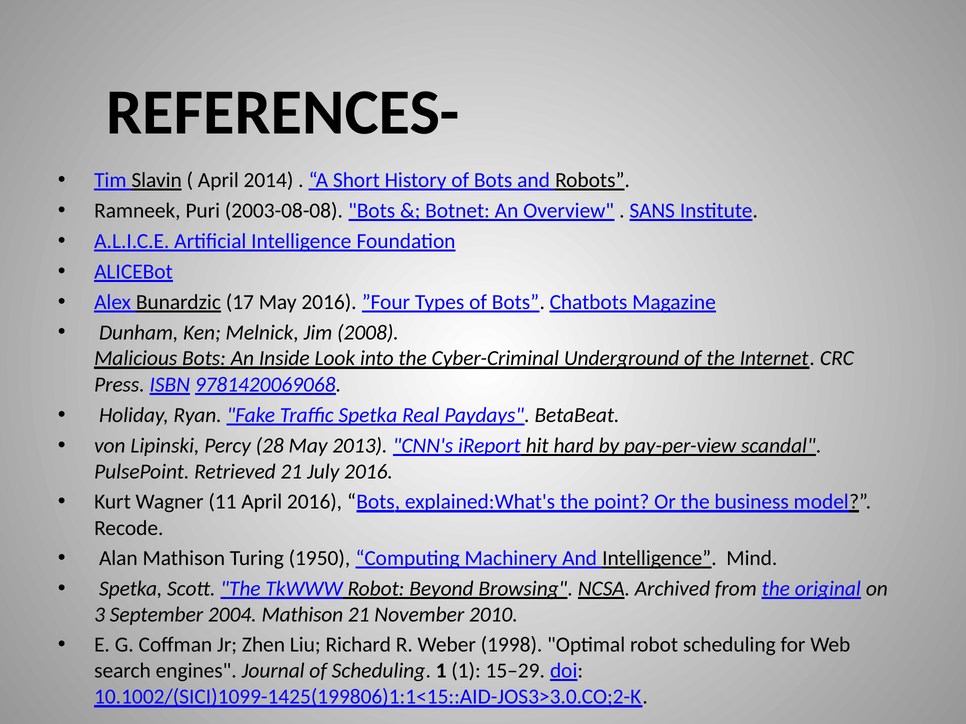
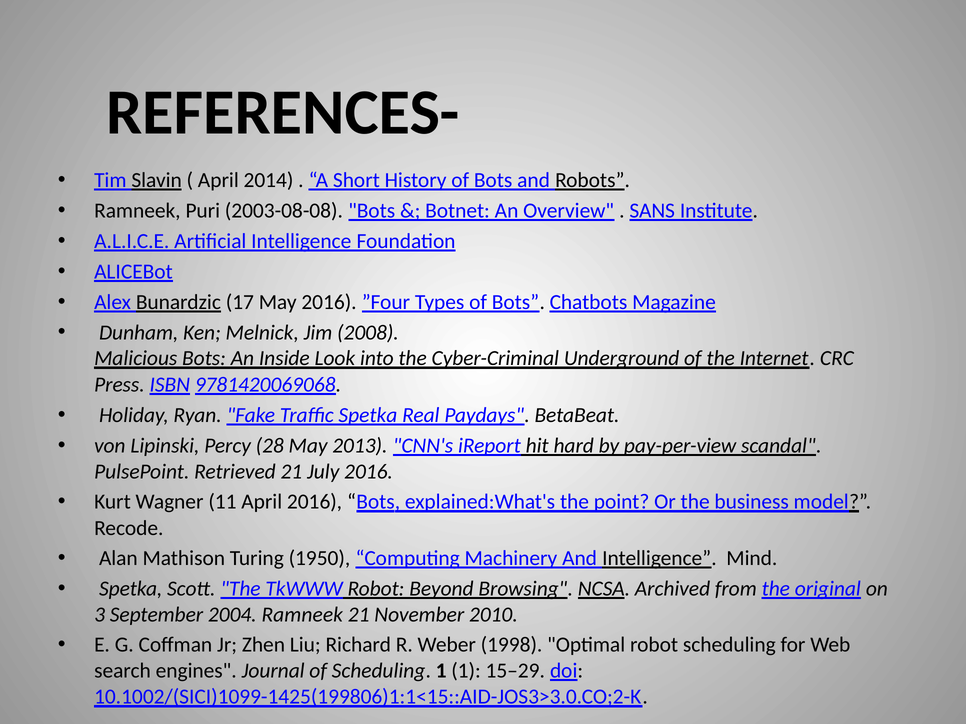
2004 Mathison: Mathison -> Ramneek (302, 615)
